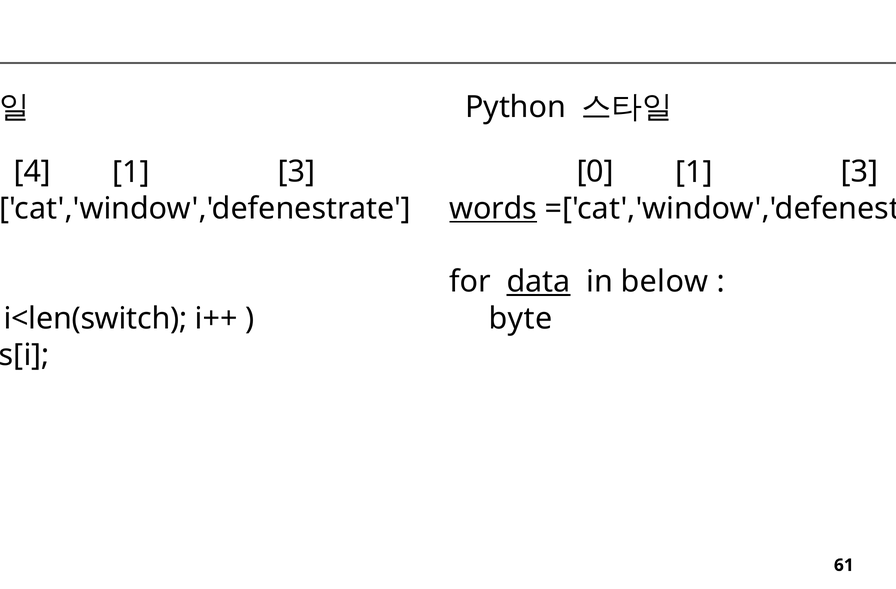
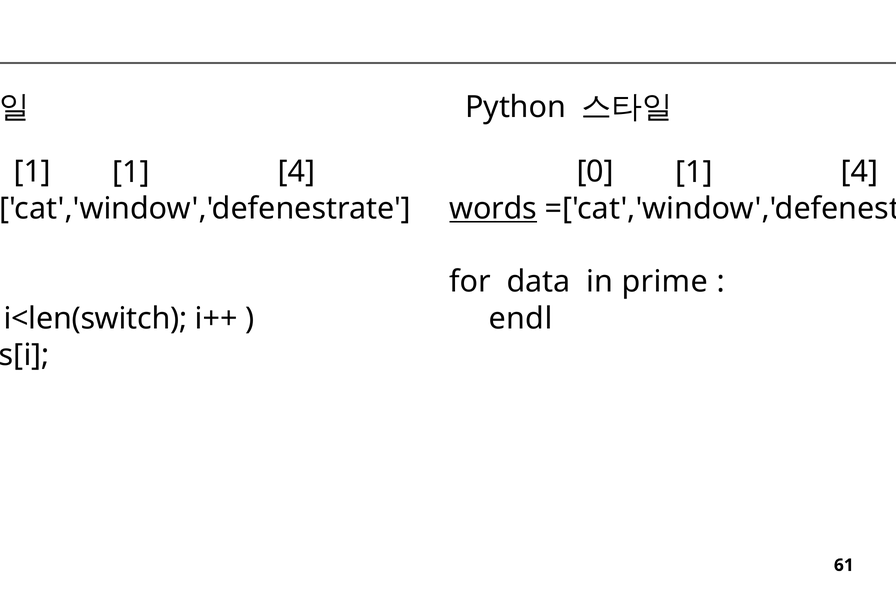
4: 4 -> 1 (32, 171)
3: 3 -> 4 (297, 171)
0 1 3: 3 -> 4 (859, 171)
data underline: present -> none (539, 282)
below: below -> prime (665, 282)
byte: byte -> endl (521, 318)
